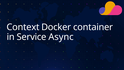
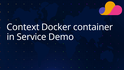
Async: Async -> Demo (61, 37)
